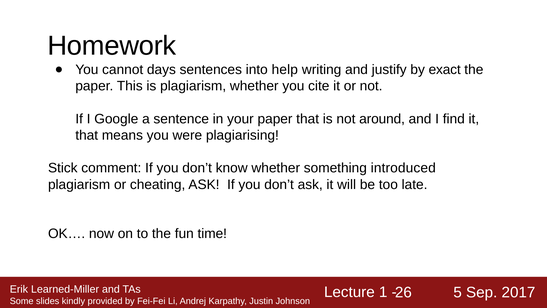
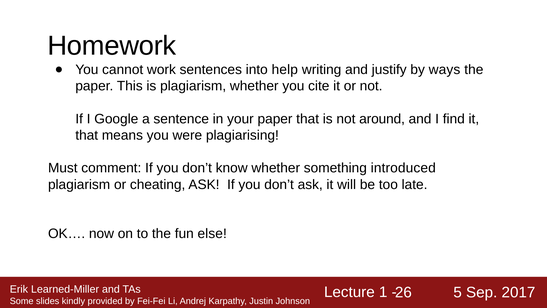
days: days -> work (161, 69)
exact: exact -> ways (445, 69)
Stick: Stick -> Must (63, 168)
time: time -> else (212, 234)
